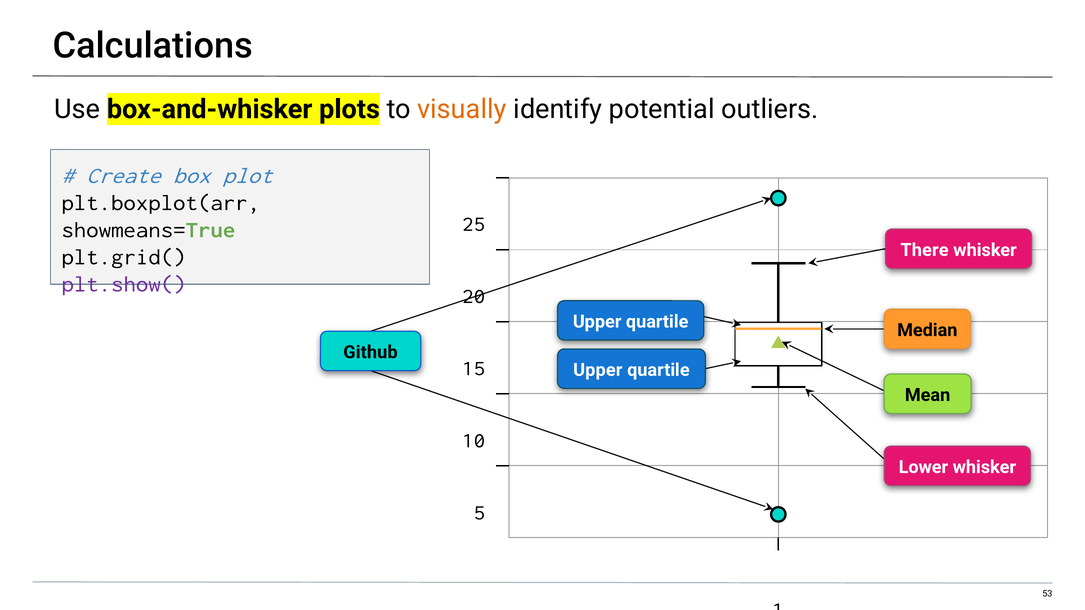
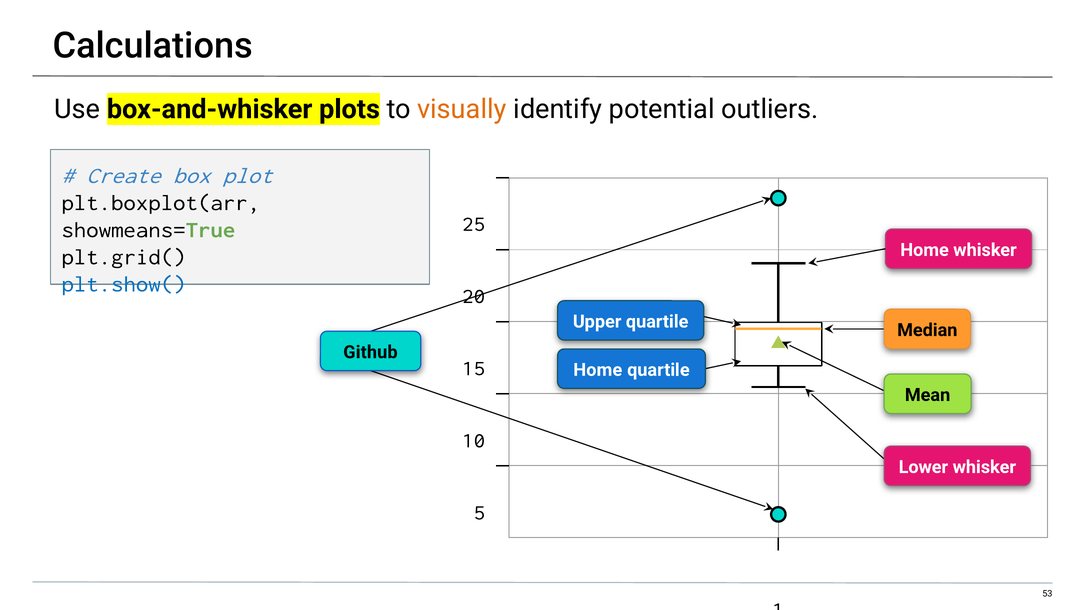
There: There -> Home (925, 250)
plt.show( colour: purple -> blue (123, 284)
Upper: Upper -> Home (598, 370)
